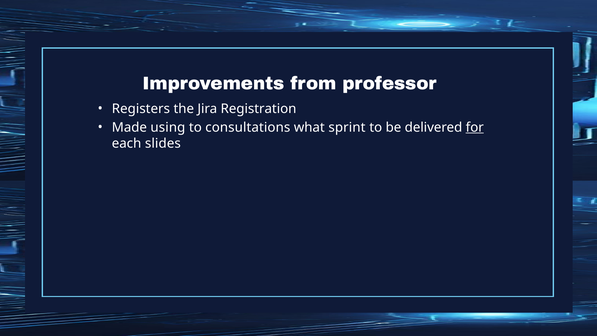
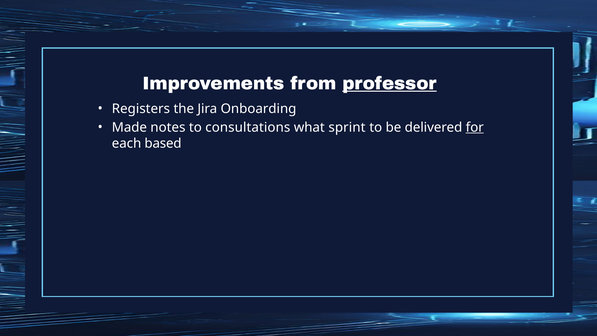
professor underline: none -> present (390, 83)
Registration: Registration -> Onboarding (258, 109)
using: using -> notes (168, 127)
slides: slides -> based (163, 143)
